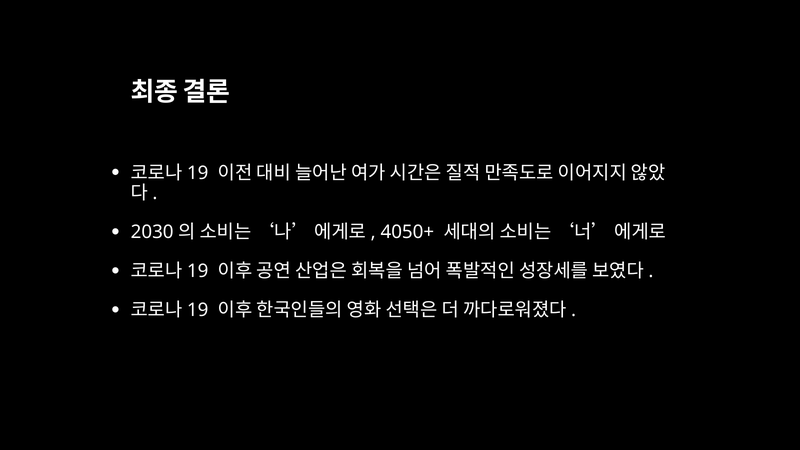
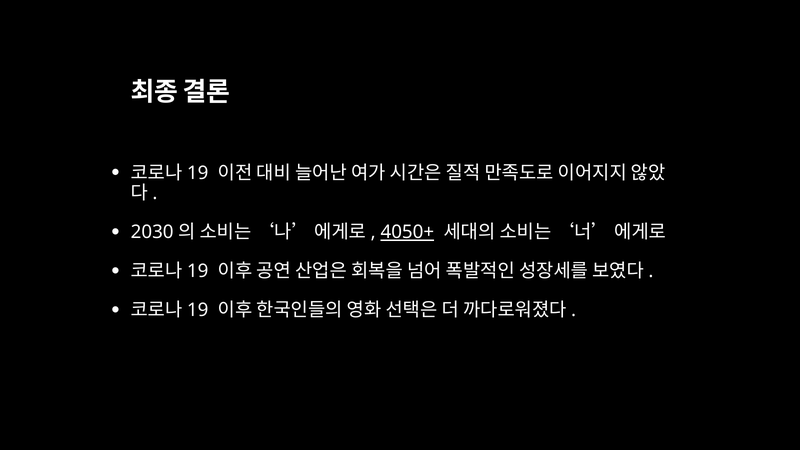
4050+ underline: none -> present (407, 232)
